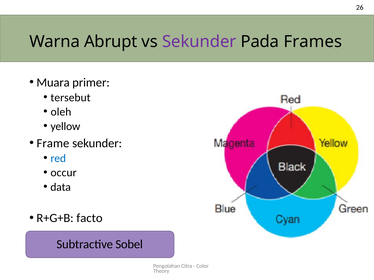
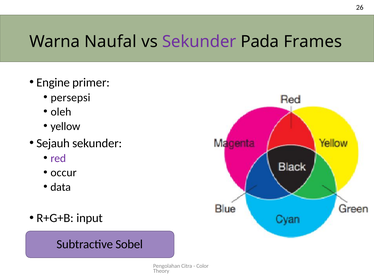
Abrupt: Abrupt -> Naufal (111, 42)
Muara: Muara -> Engine (53, 83)
tersebut: tersebut -> persepsi (71, 98)
Frame: Frame -> Sejauh (53, 144)
red colour: blue -> purple (58, 159)
facto: facto -> input (90, 219)
